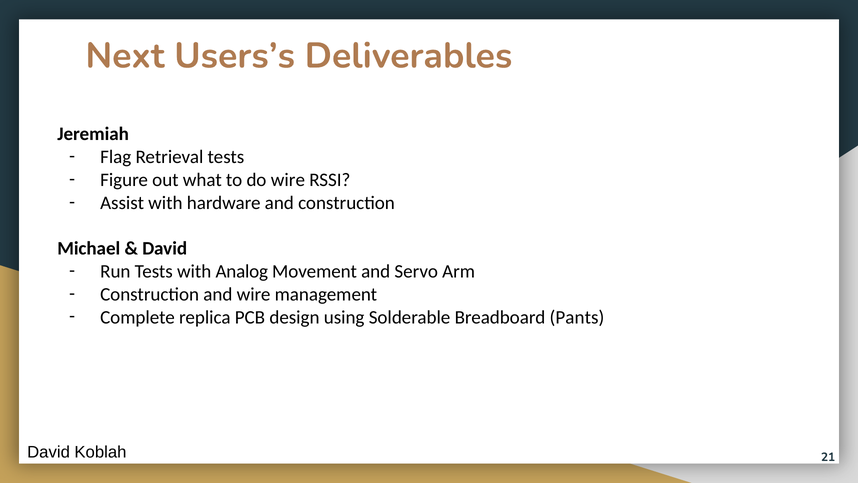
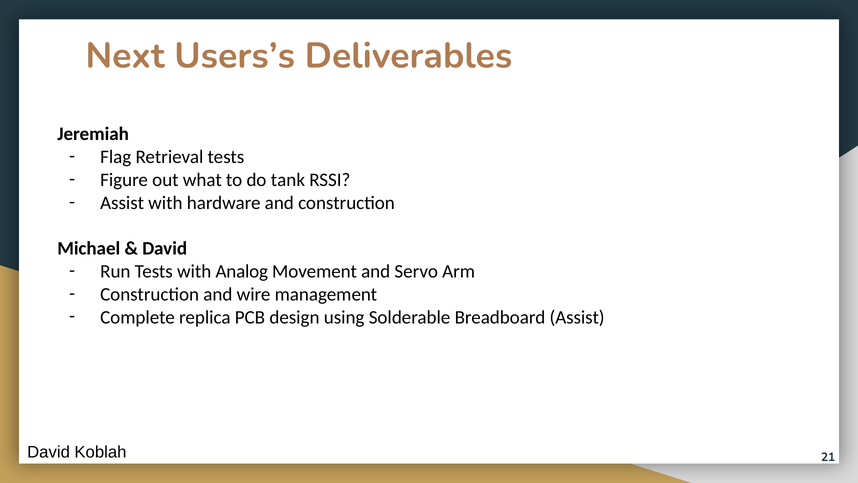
do wire: wire -> tank (288, 180)
Breadboard Pants: Pants -> Assist (577, 317)
